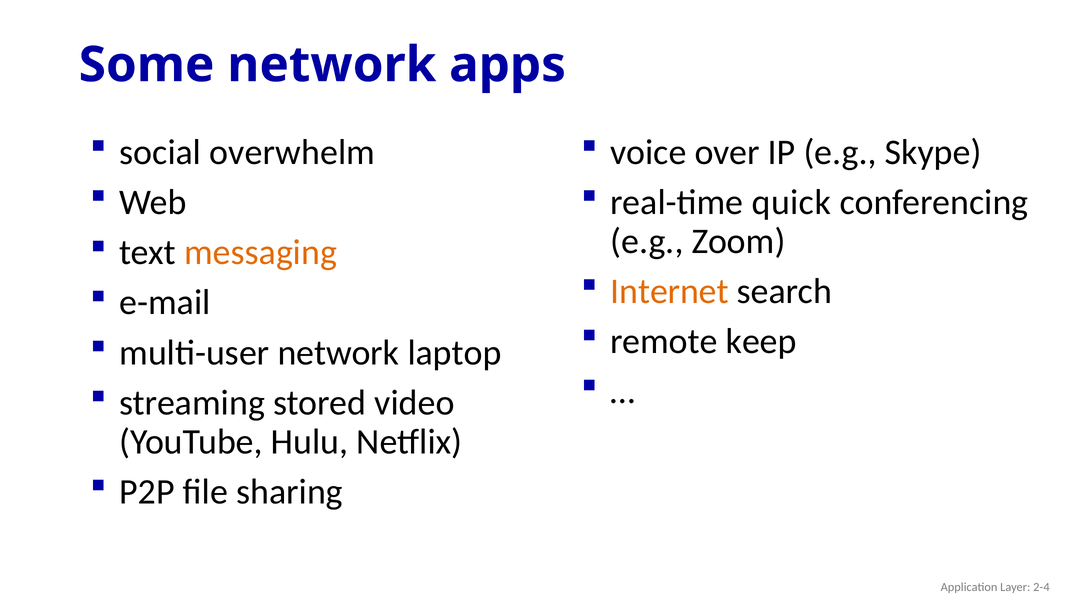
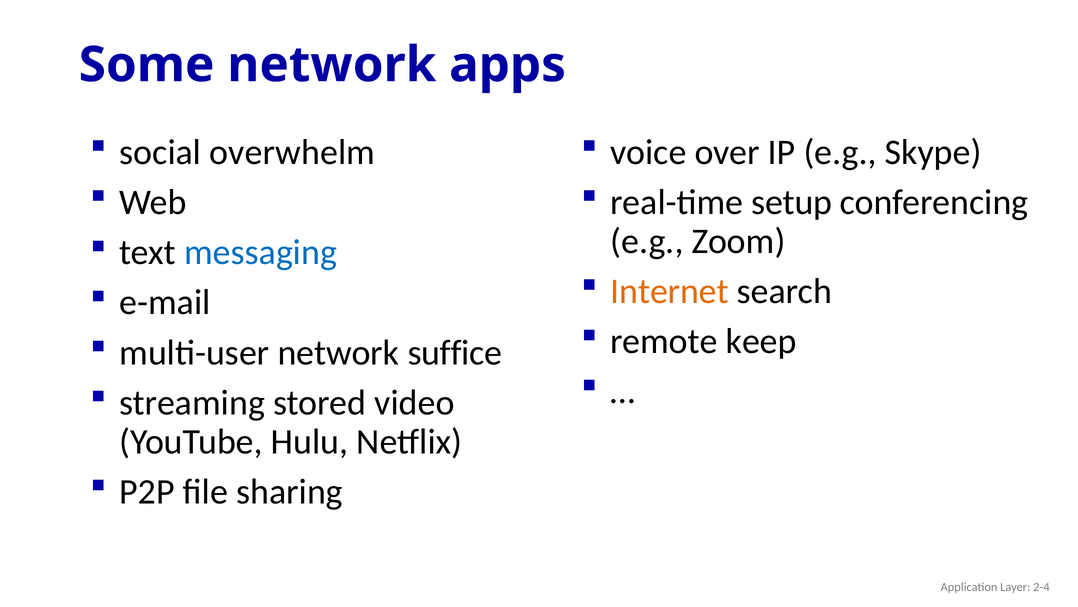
quick: quick -> setup (792, 202)
messaging colour: orange -> blue (261, 252)
laptop: laptop -> suffice (455, 352)
